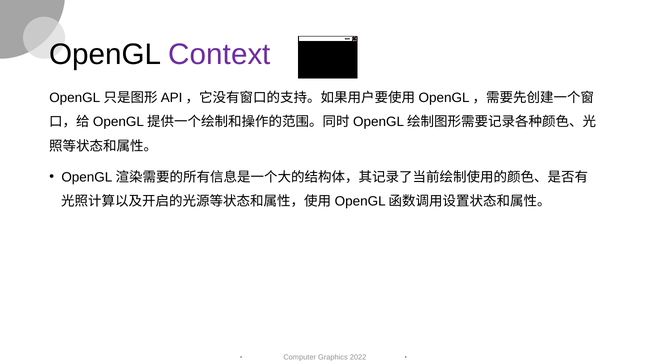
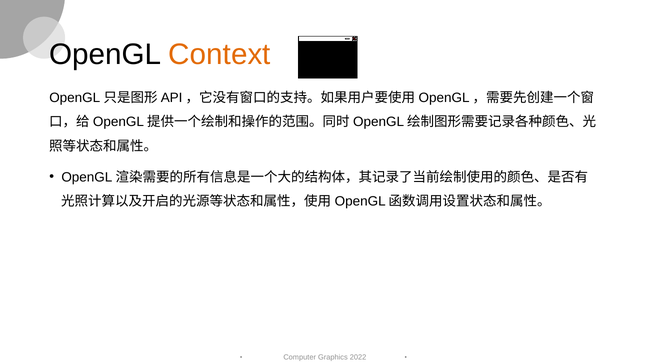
Context colour: purple -> orange (219, 54)
